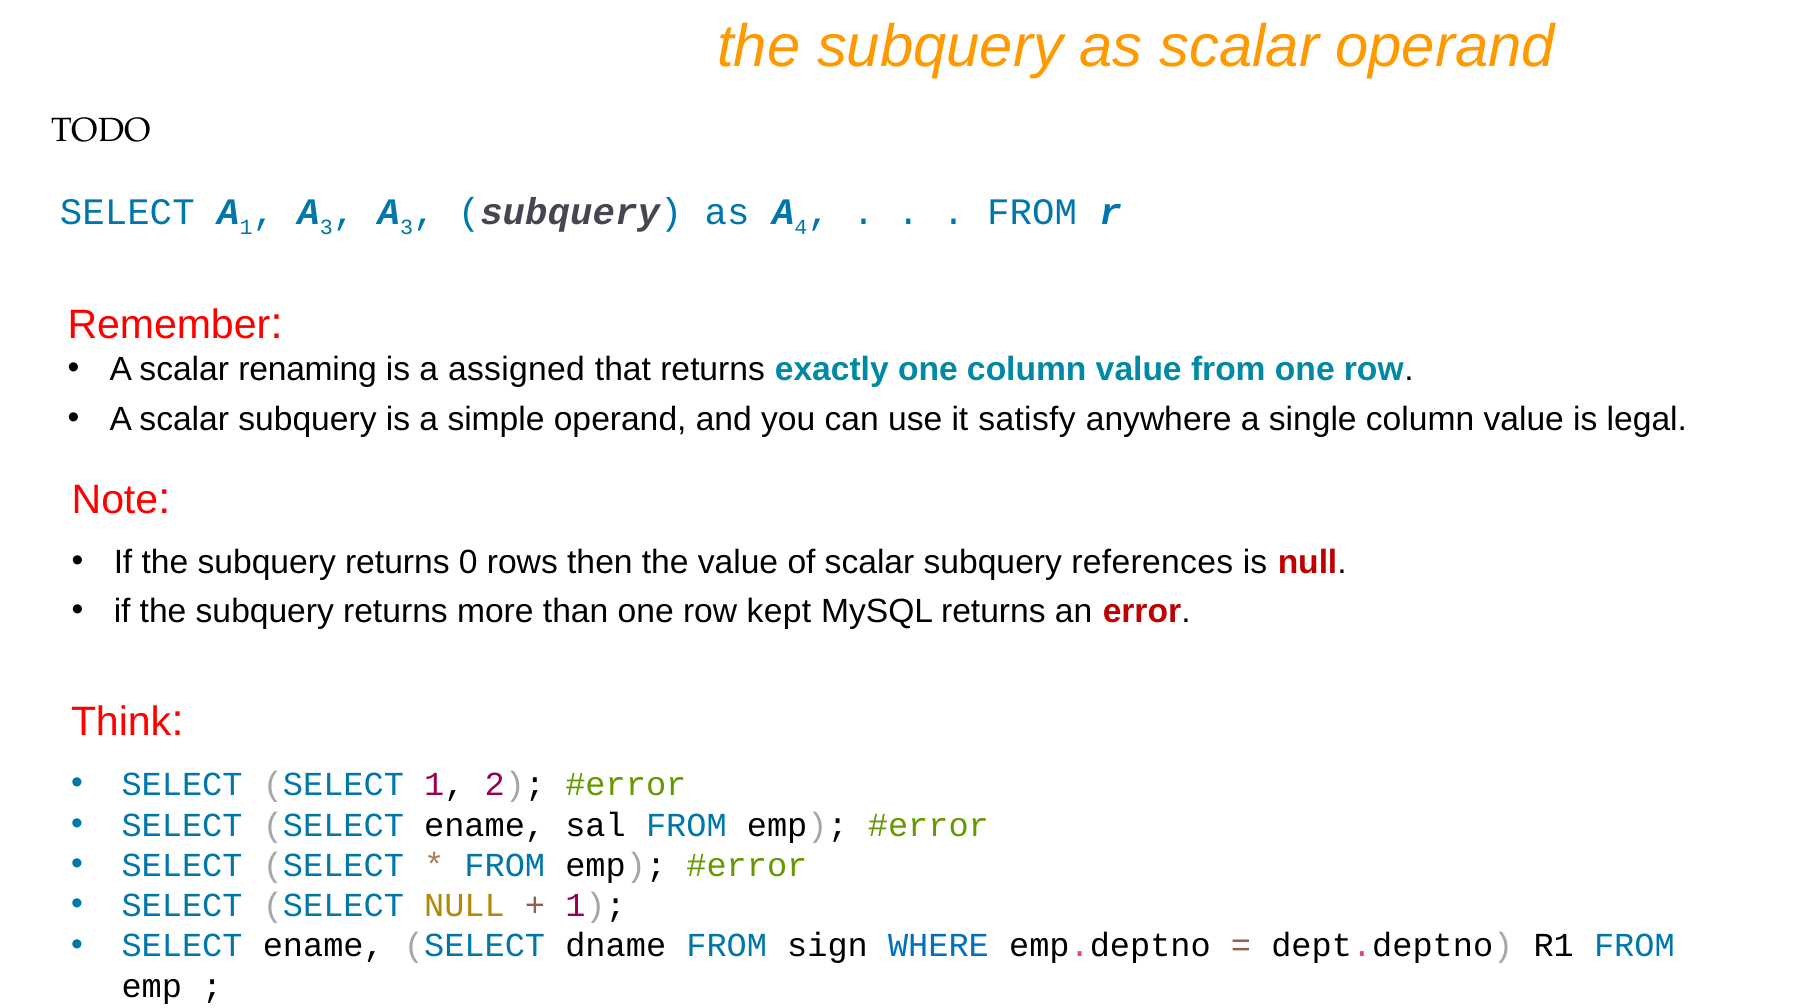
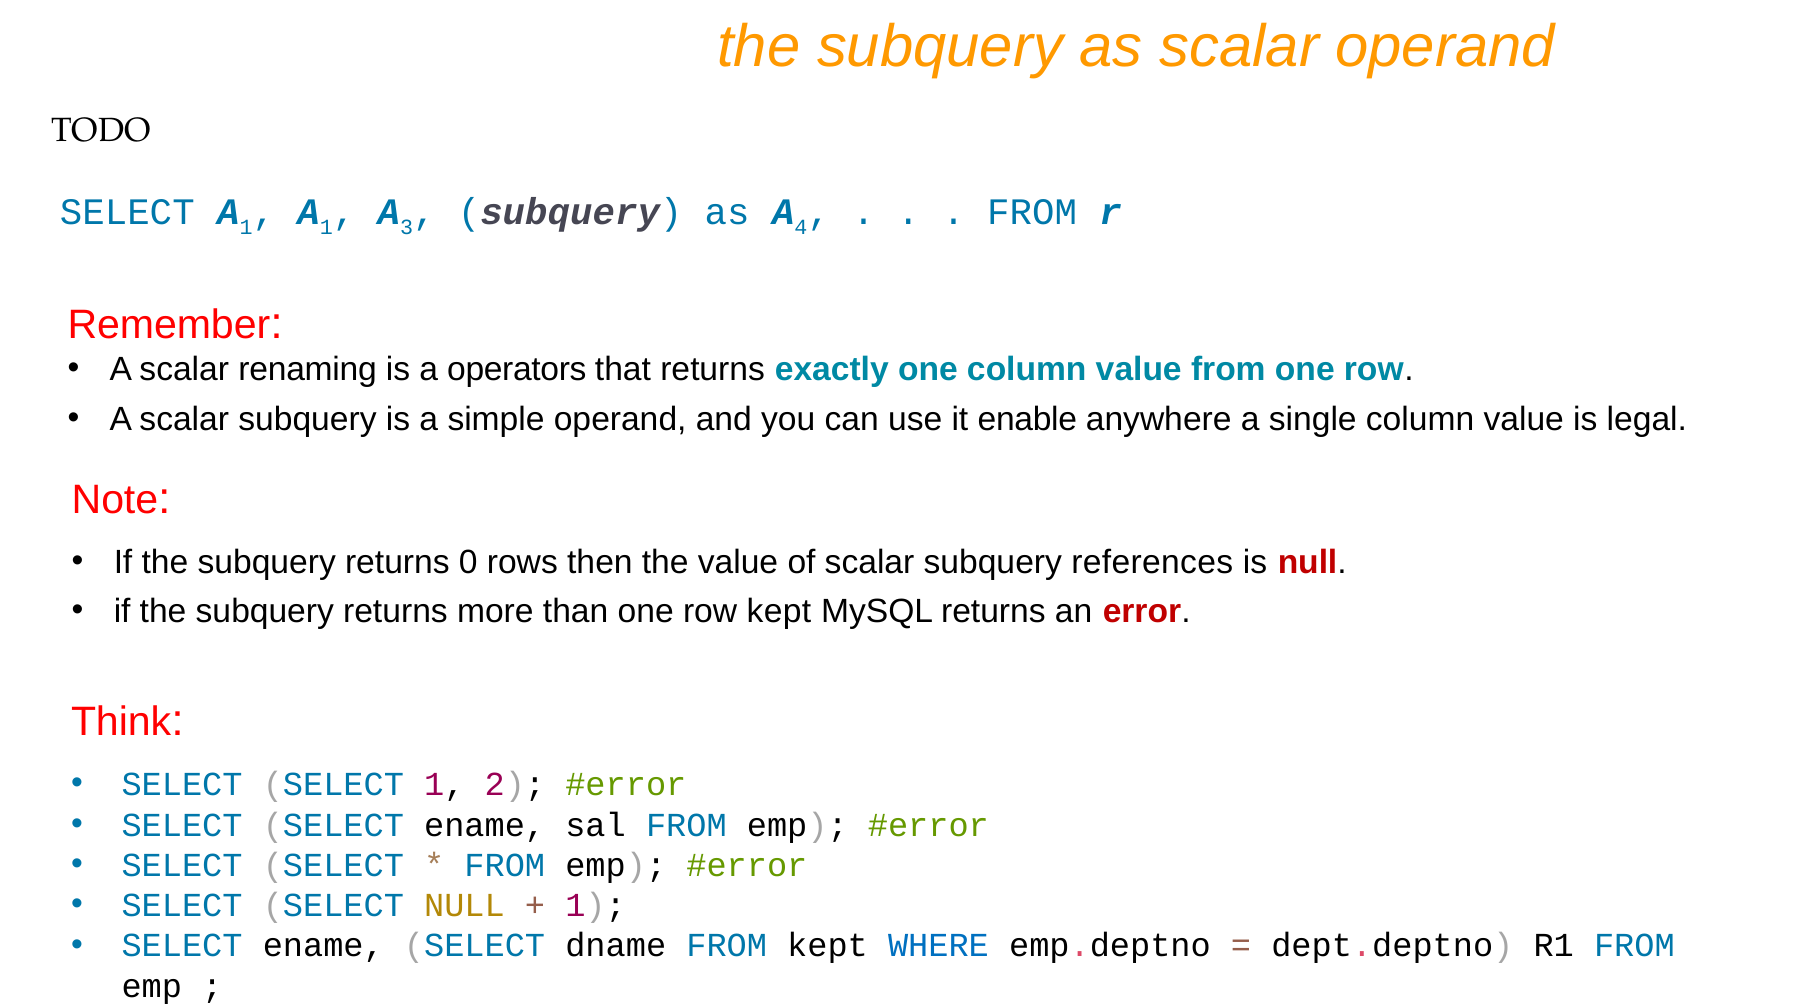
3: 3 -> 1 (326, 227)
assigned: assigned -> operators (517, 370)
satisfy: satisfy -> enable (1027, 419)
FROM sign: sign -> kept (828, 946)
